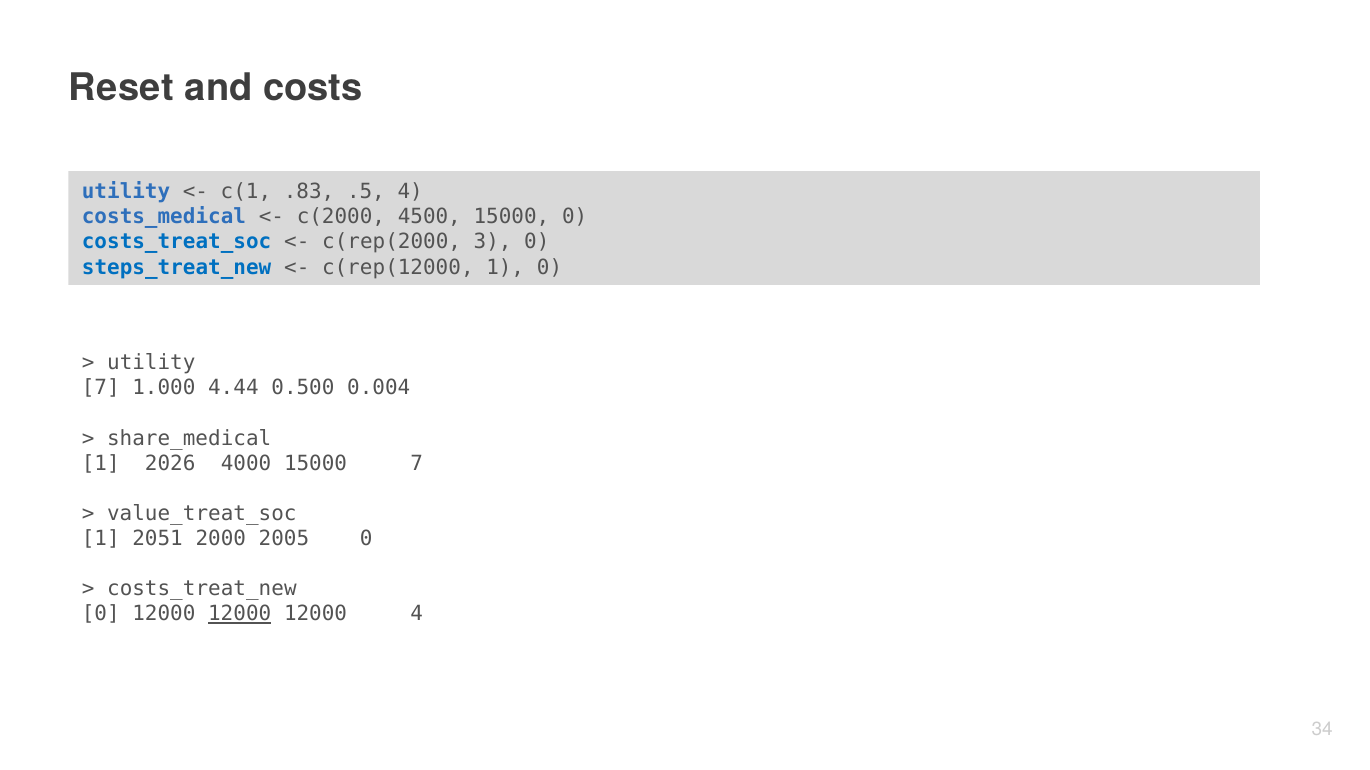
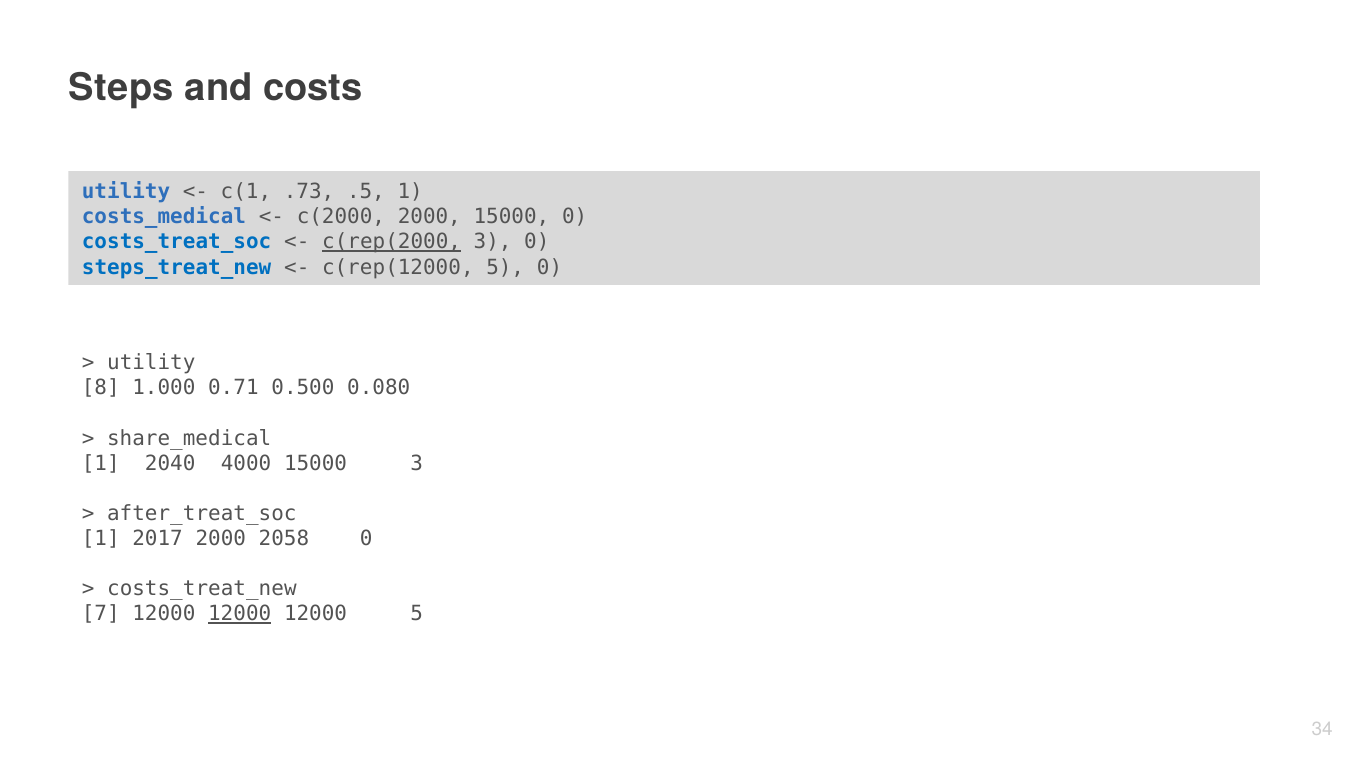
Reset: Reset -> Steps (121, 88)
.83: .83 -> .73 (309, 192)
.5 4: 4 -> 1 (410, 192)
c(2000 4500: 4500 -> 2000 (429, 217)
c(rep(2000 underline: none -> present (392, 242)
c(rep(12000 1: 1 -> 5 (505, 267)
7: 7 -> 8 (101, 388)
4.44: 4.44 -> 0.71 (233, 388)
0.004: 0.004 -> 0.080 (379, 388)
2026: 2026 -> 2040 (170, 464)
15000 7: 7 -> 3 (417, 464)
value_treat_soc: value_treat_soc -> after_treat_soc (202, 514)
2051: 2051 -> 2017 (158, 539)
2005: 2005 -> 2058 (284, 539)
0: 0 -> 7 (101, 615)
12000 4: 4 -> 5 (417, 615)
